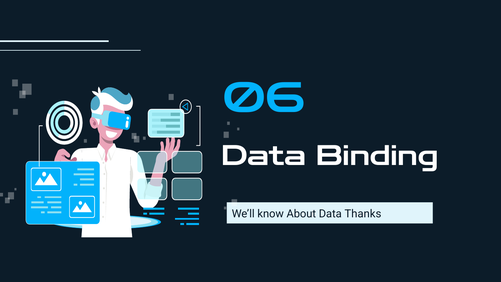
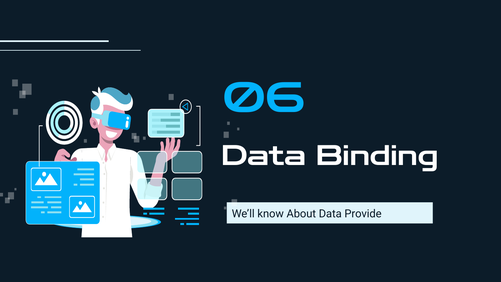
Thanks: Thanks -> Provide (363, 214)
